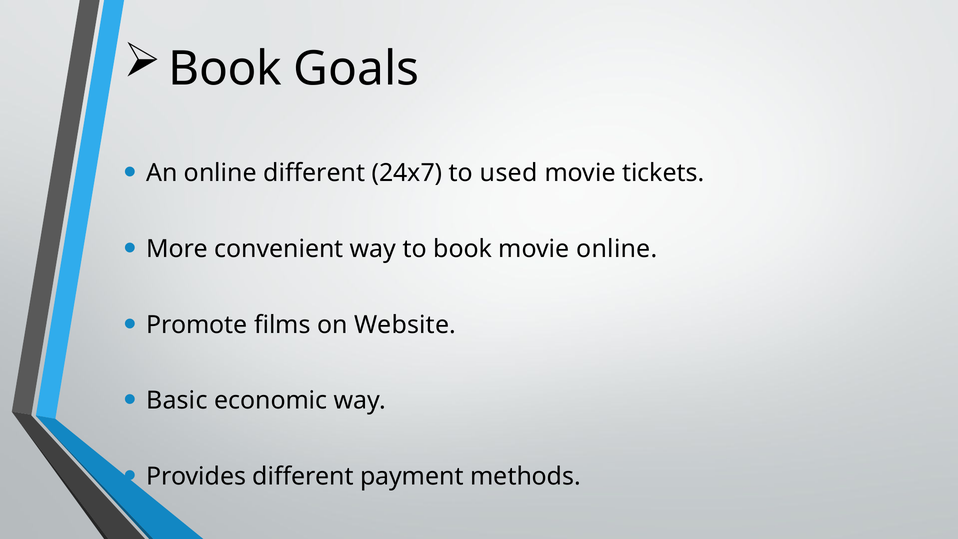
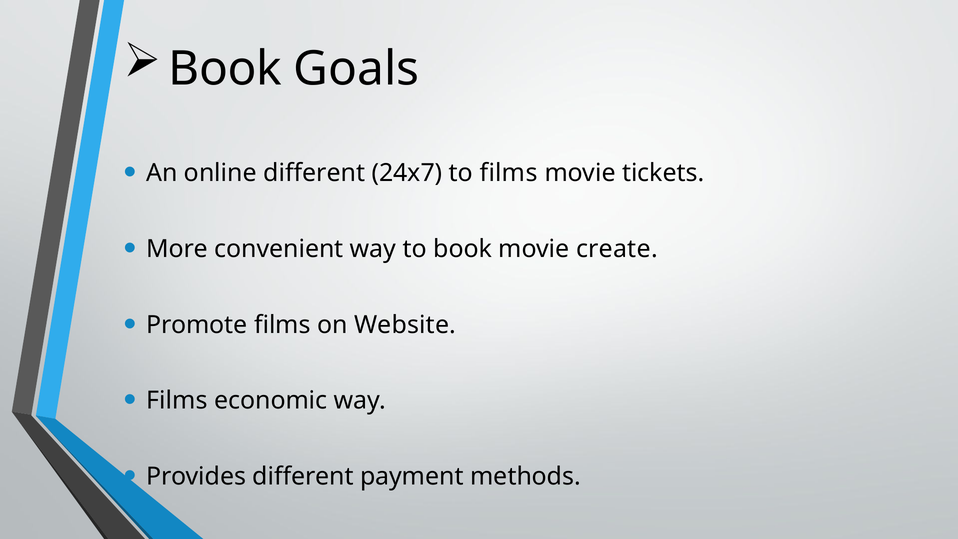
to used: used -> films (509, 173)
movie online: online -> create (617, 249)
Basic: Basic -> Films (177, 401)
